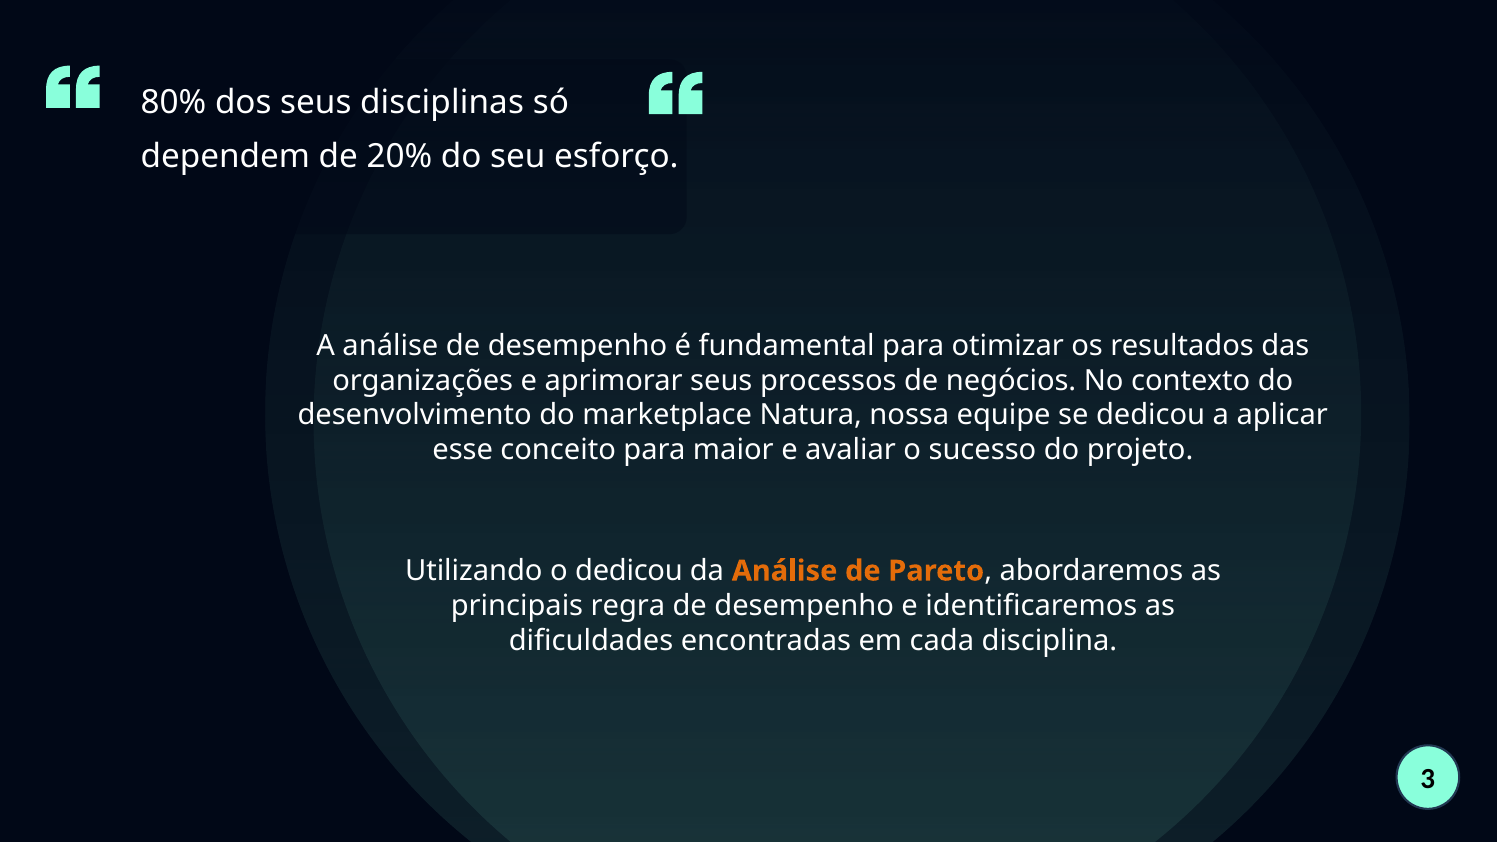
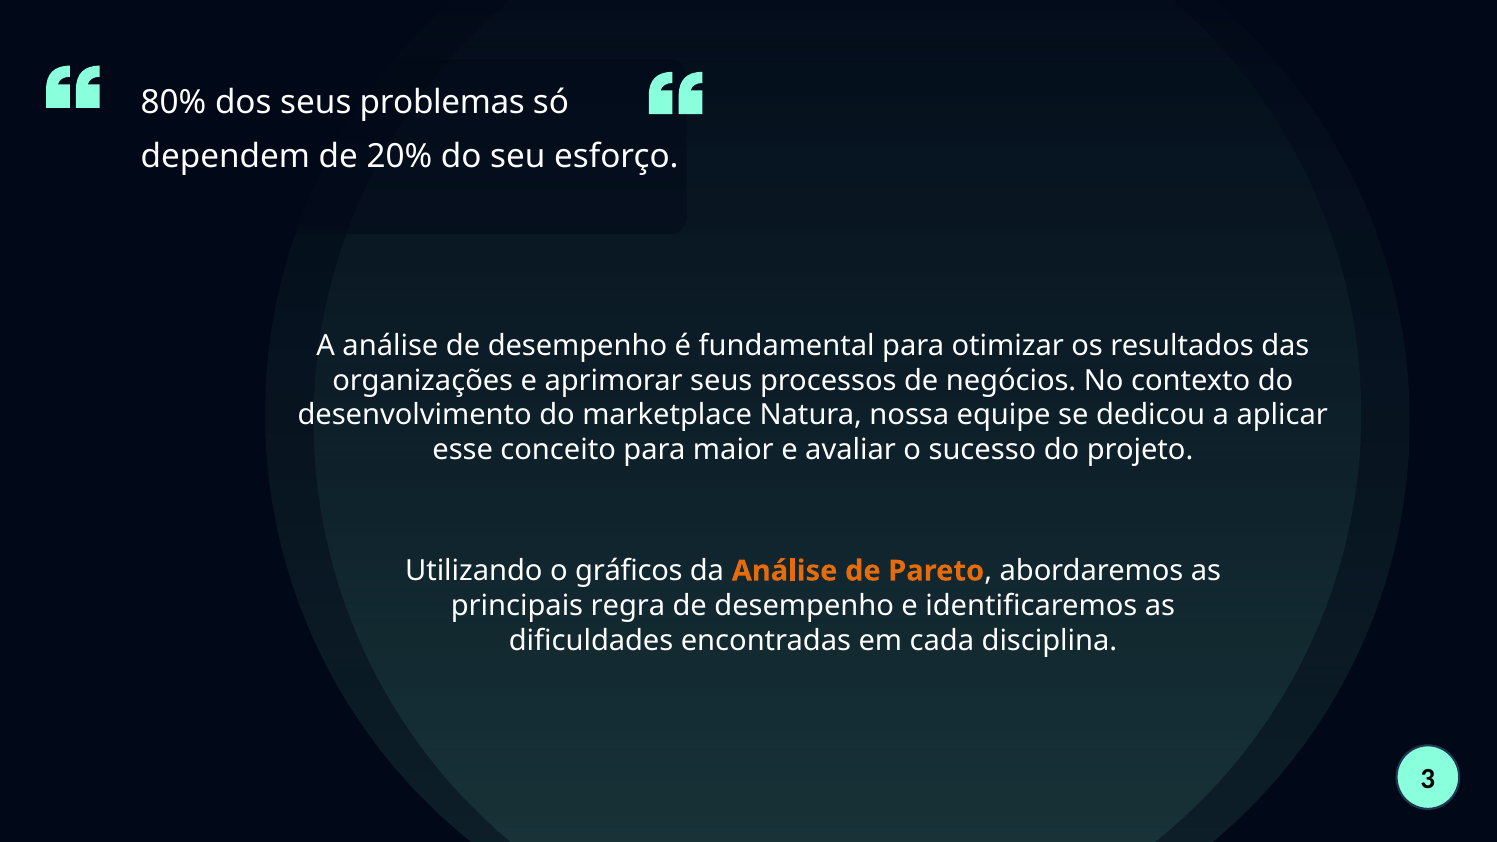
disciplinas: disciplinas -> problemas (442, 102)
o dedicou: dedicou -> gráficos (629, 571)
